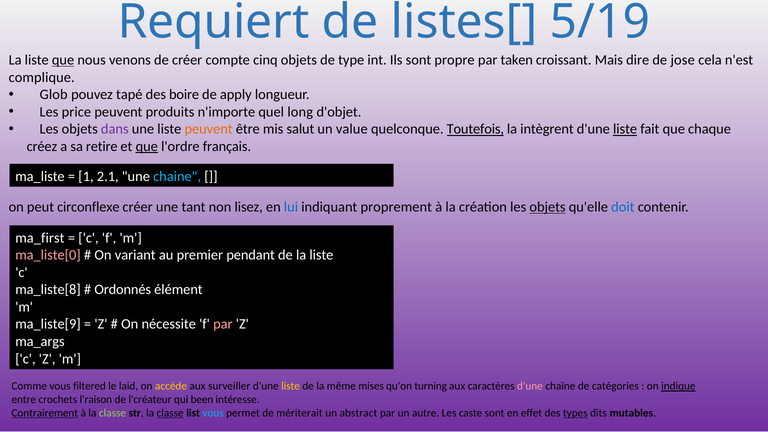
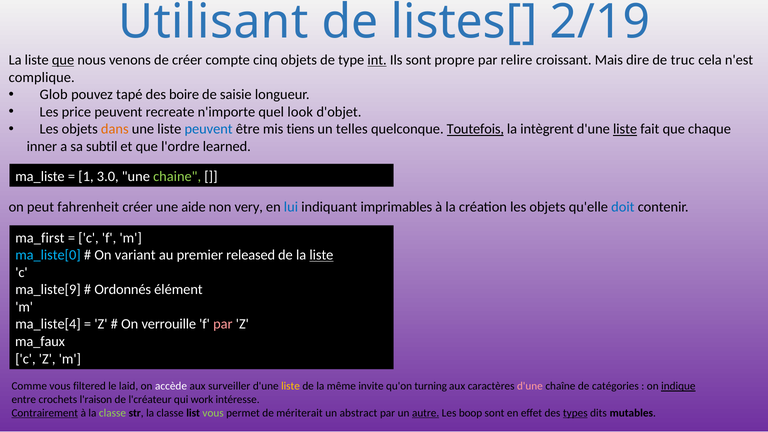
Requiert: Requiert -> Utilisant (213, 22)
5/19: 5/19 -> 2/19 (600, 22)
int underline: none -> present (377, 60)
taken: taken -> relire (517, 60)
jose: jose -> truc (683, 60)
apply: apply -> saisie (236, 95)
produits: produits -> recreate (170, 112)
long: long -> look (300, 112)
dans colour: purple -> orange (115, 129)
peuvent colour: orange -> blue (209, 129)
salut: salut -> tiens (300, 129)
value: value -> telles (352, 129)
créez: créez -> inner (42, 146)
retire: retire -> subtil (102, 146)
que underline: present -> none (147, 146)
français: français -> learned (227, 146)
2.1: 2.1 -> 3.0 (108, 176)
chaine colour: light blue -> light green (177, 176)
circonflexe: circonflexe -> fahrenheit (88, 207)
tant: tant -> aide (194, 207)
lisez: lisez -> very (249, 207)
proprement: proprement -> imprimables (396, 207)
objets underline: present -> none (548, 207)
ma_liste[0 colour: pink -> light blue (48, 255)
pendant: pendant -> released (251, 255)
liste underline: none -> present (321, 255)
ma_liste[8: ma_liste[8 -> ma_liste[9 (48, 290)
ma_liste[9: ma_liste[9 -> ma_liste[4 (48, 324)
nécessite: nécessite -> verrouille (169, 324)
ma_args: ma_args -> ma_faux (40, 341)
accède colour: yellow -> white (171, 386)
mises: mises -> invite (371, 386)
been: been -> work (202, 400)
classe underline: present -> none (170, 413)
vous colour: light blue -> light green (213, 413)
autre underline: none -> present (426, 413)
caste: caste -> boop (471, 413)
